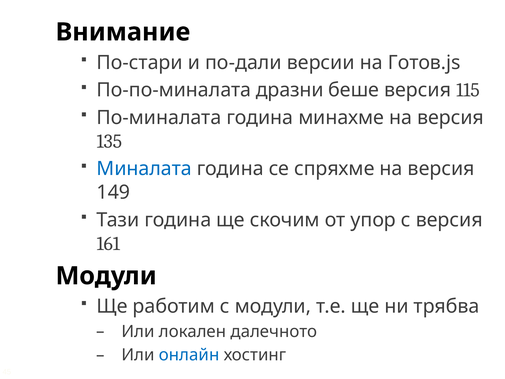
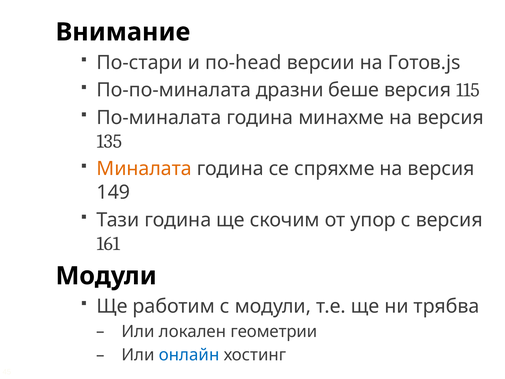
по-дали: по-дали -> по-head (243, 63)
Миналата colour: blue -> orange (144, 169)
далечното: далечното -> геометрии (274, 331)
